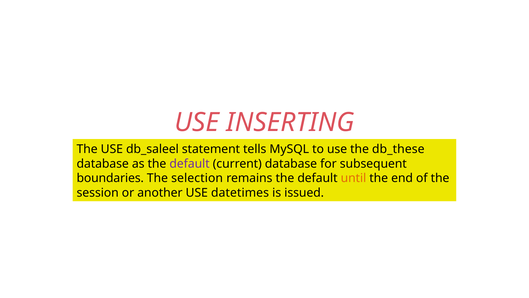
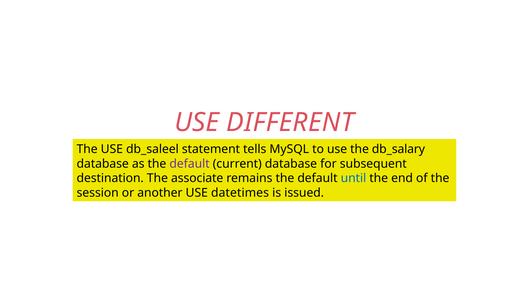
INSERTING: INSERTING -> DIFFERENT (290, 122)
db_these: db_these -> db_salary (398, 149)
boundaries: boundaries -> destination (110, 178)
selection: selection -> associate (197, 178)
until colour: orange -> blue (353, 178)
